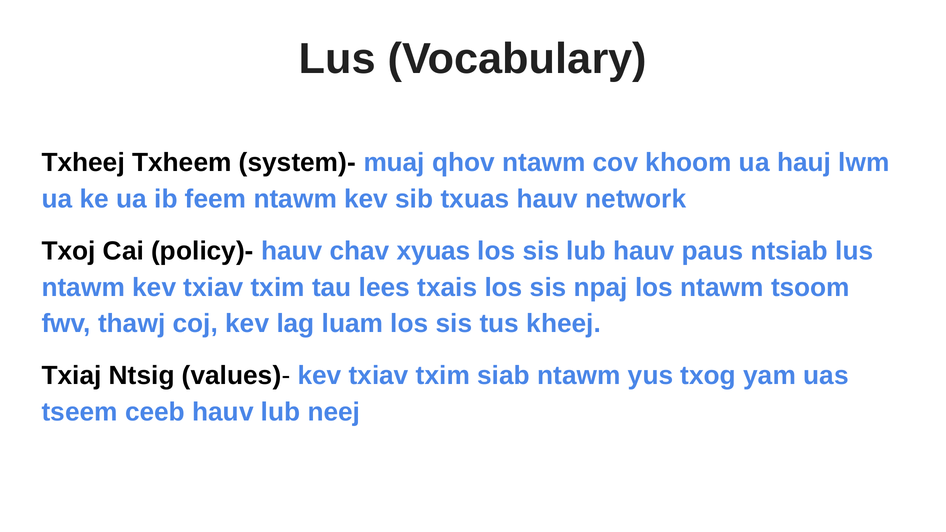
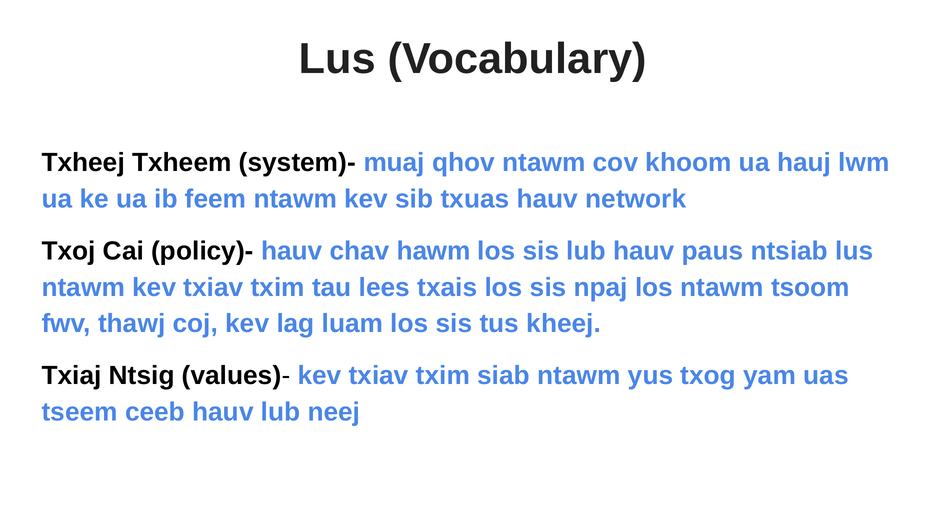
xyuas: xyuas -> hawm (434, 251)
